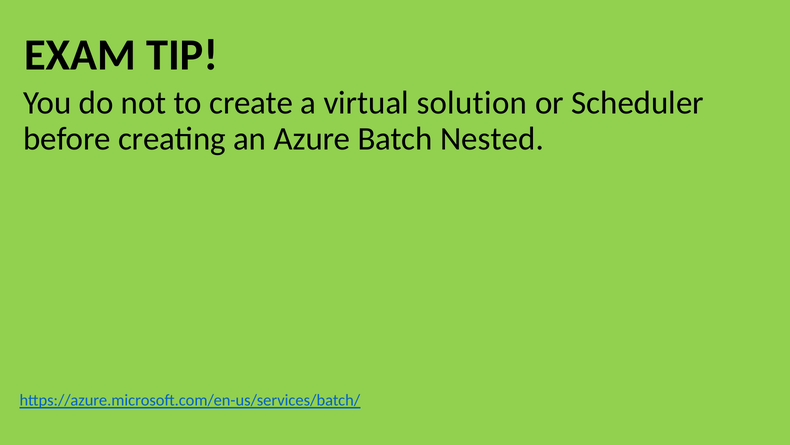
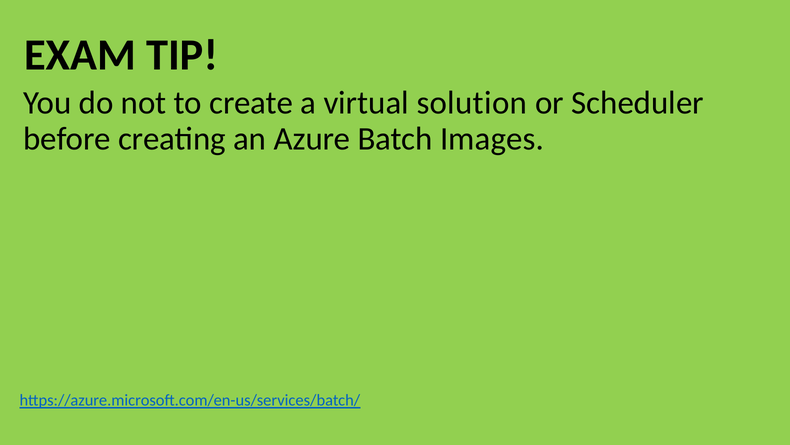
Nested: Nested -> Images (492, 138)
